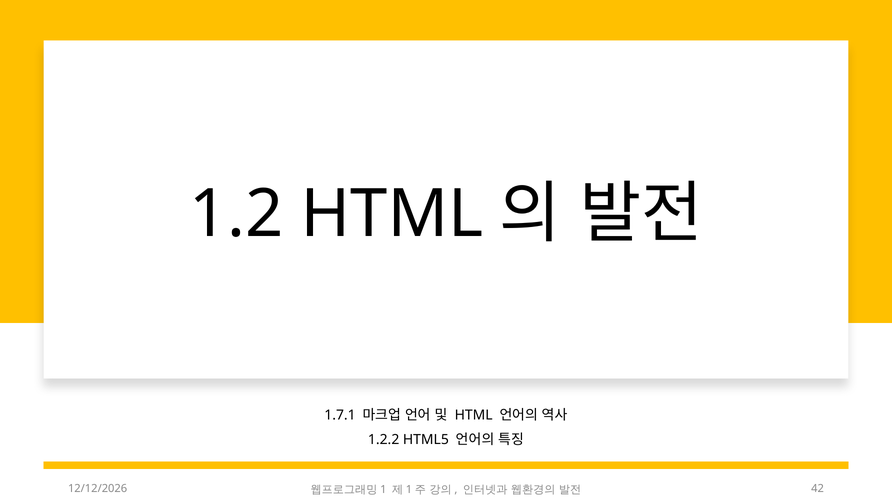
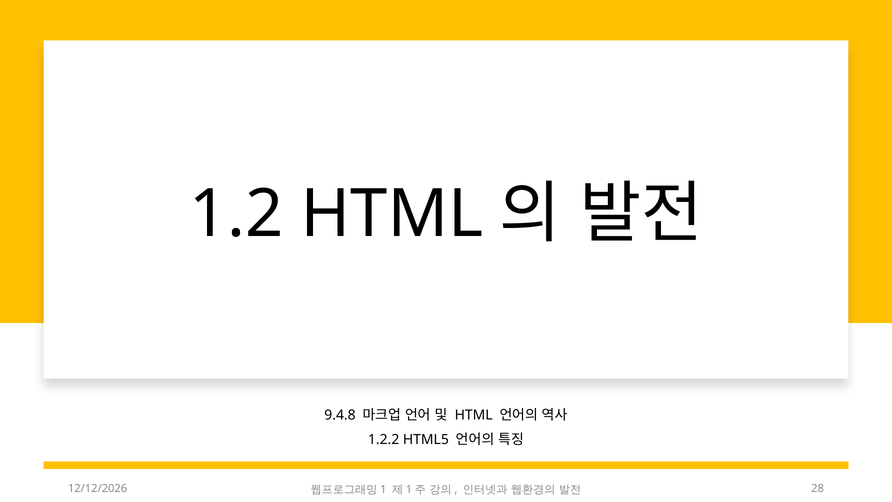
1.7.1: 1.7.1 -> 9.4.8 (340, 415)
42: 42 -> 28 (818, 488)
